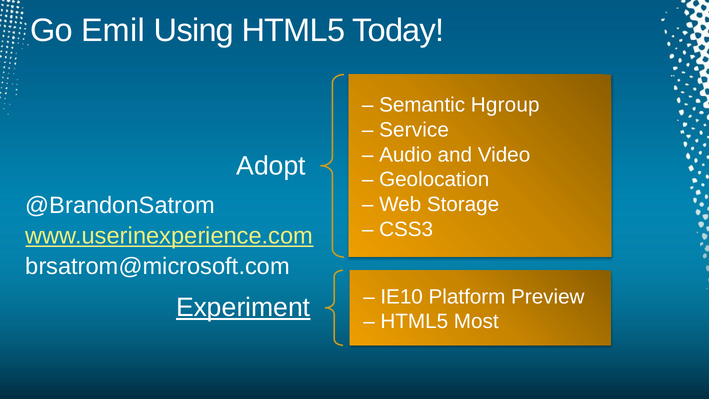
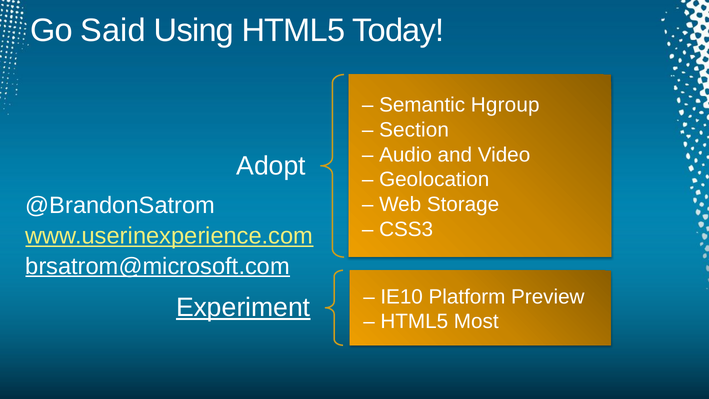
Emil: Emil -> Said (113, 31)
Service: Service -> Section (414, 130)
brsatrom@microsoft.com underline: none -> present (158, 266)
